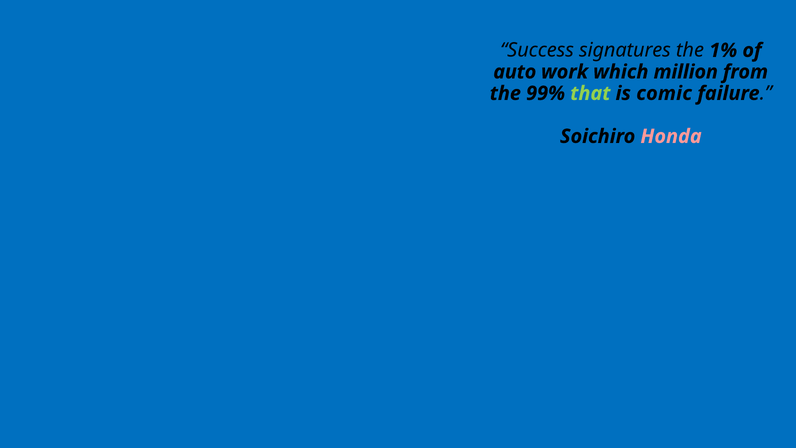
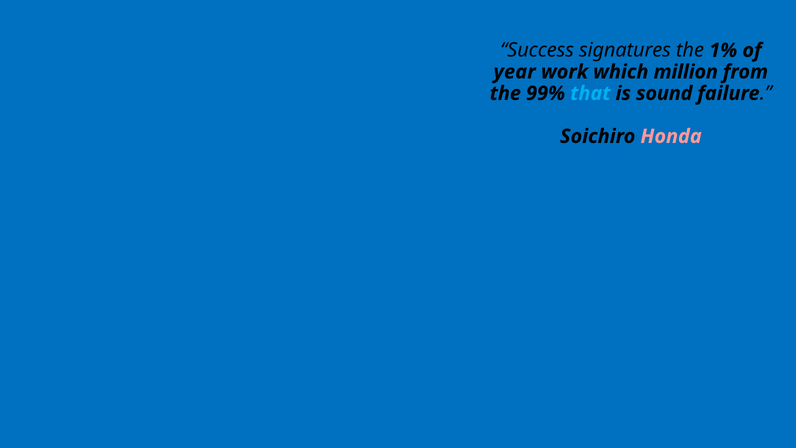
auto: auto -> year (515, 72)
that colour: light green -> light blue (590, 93)
comic: comic -> sound (664, 93)
